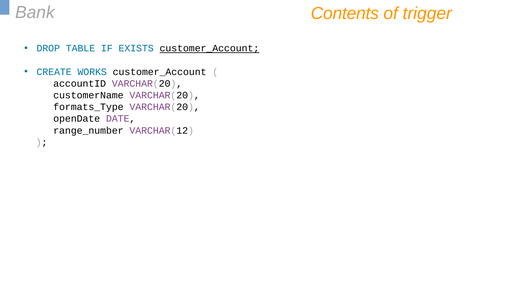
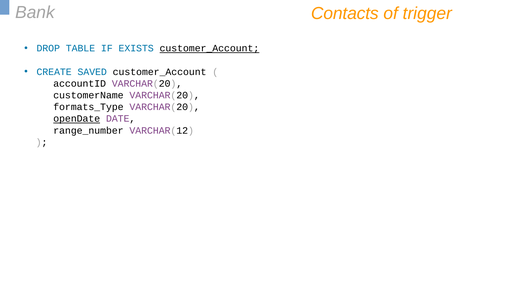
Contents: Contents -> Contacts (345, 14)
WORKS: WORKS -> SAVED (92, 72)
openDate underline: none -> present (77, 119)
